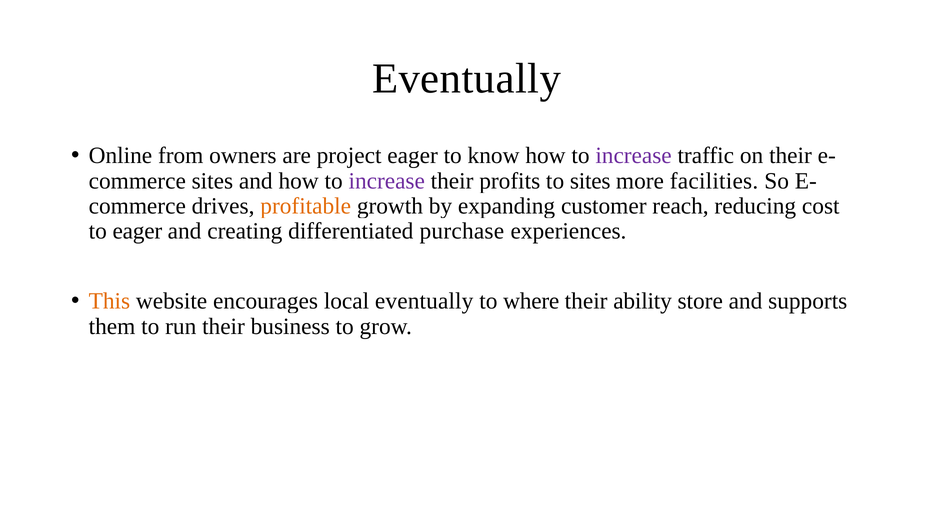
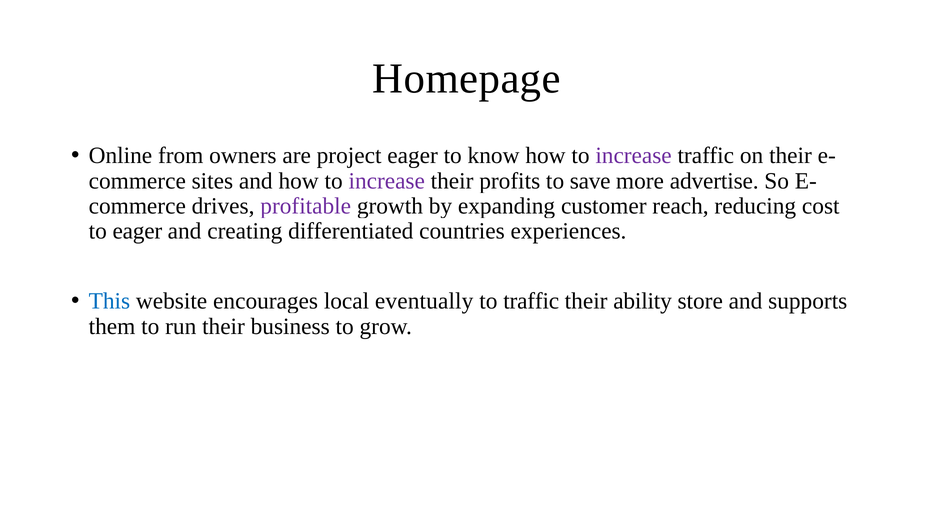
Eventually: Eventually -> Homepage (467, 78)
to sites: sites -> save (590, 181)
facilities: facilities -> advertise (714, 181)
profitable colour: orange -> purple (306, 206)
purchase: purchase -> countries (462, 231)
This colour: orange -> blue (109, 301)
to where: where -> traffic (531, 301)
